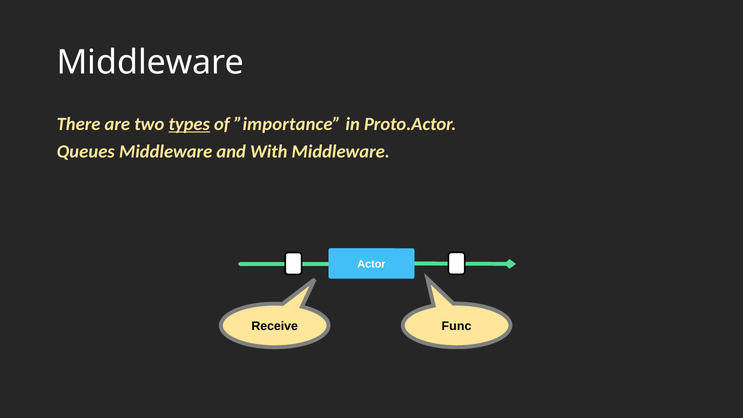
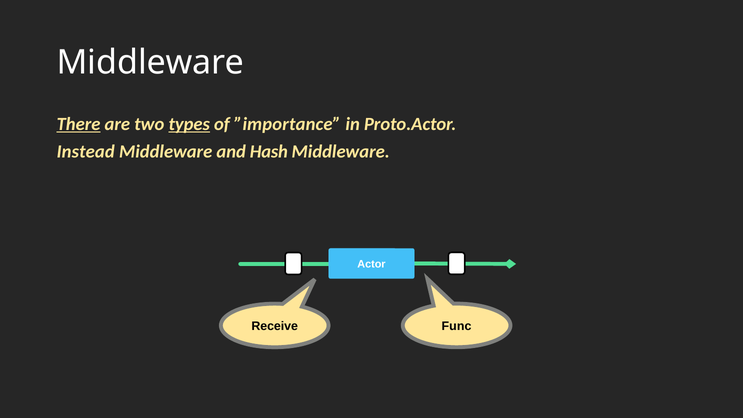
There underline: none -> present (79, 124)
Queues: Queues -> Instead (86, 152)
With: With -> Hash (269, 152)
